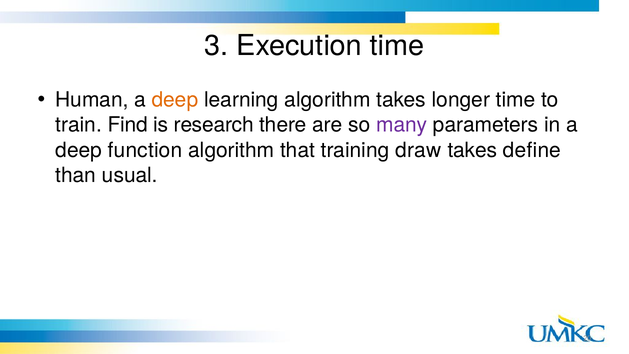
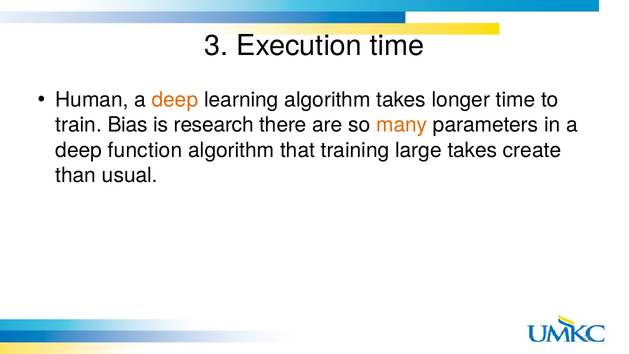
Find: Find -> Bias (128, 125)
many colour: purple -> orange (402, 125)
draw: draw -> large (418, 150)
define: define -> create (532, 150)
